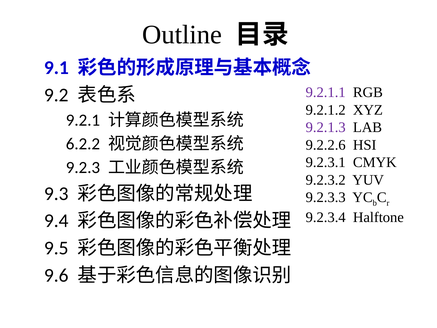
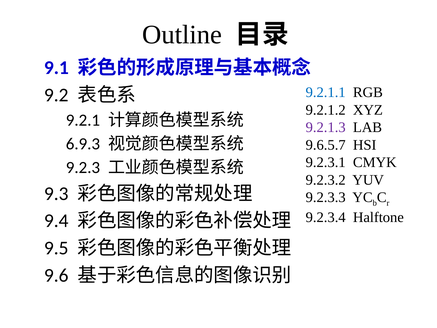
9.2.1.1 colour: purple -> blue (326, 92)
6.2.2: 6.2.2 -> 6.9.3 (83, 144)
9.2.2.6: 9.2.2.6 -> 9.6.5.7 (326, 145)
